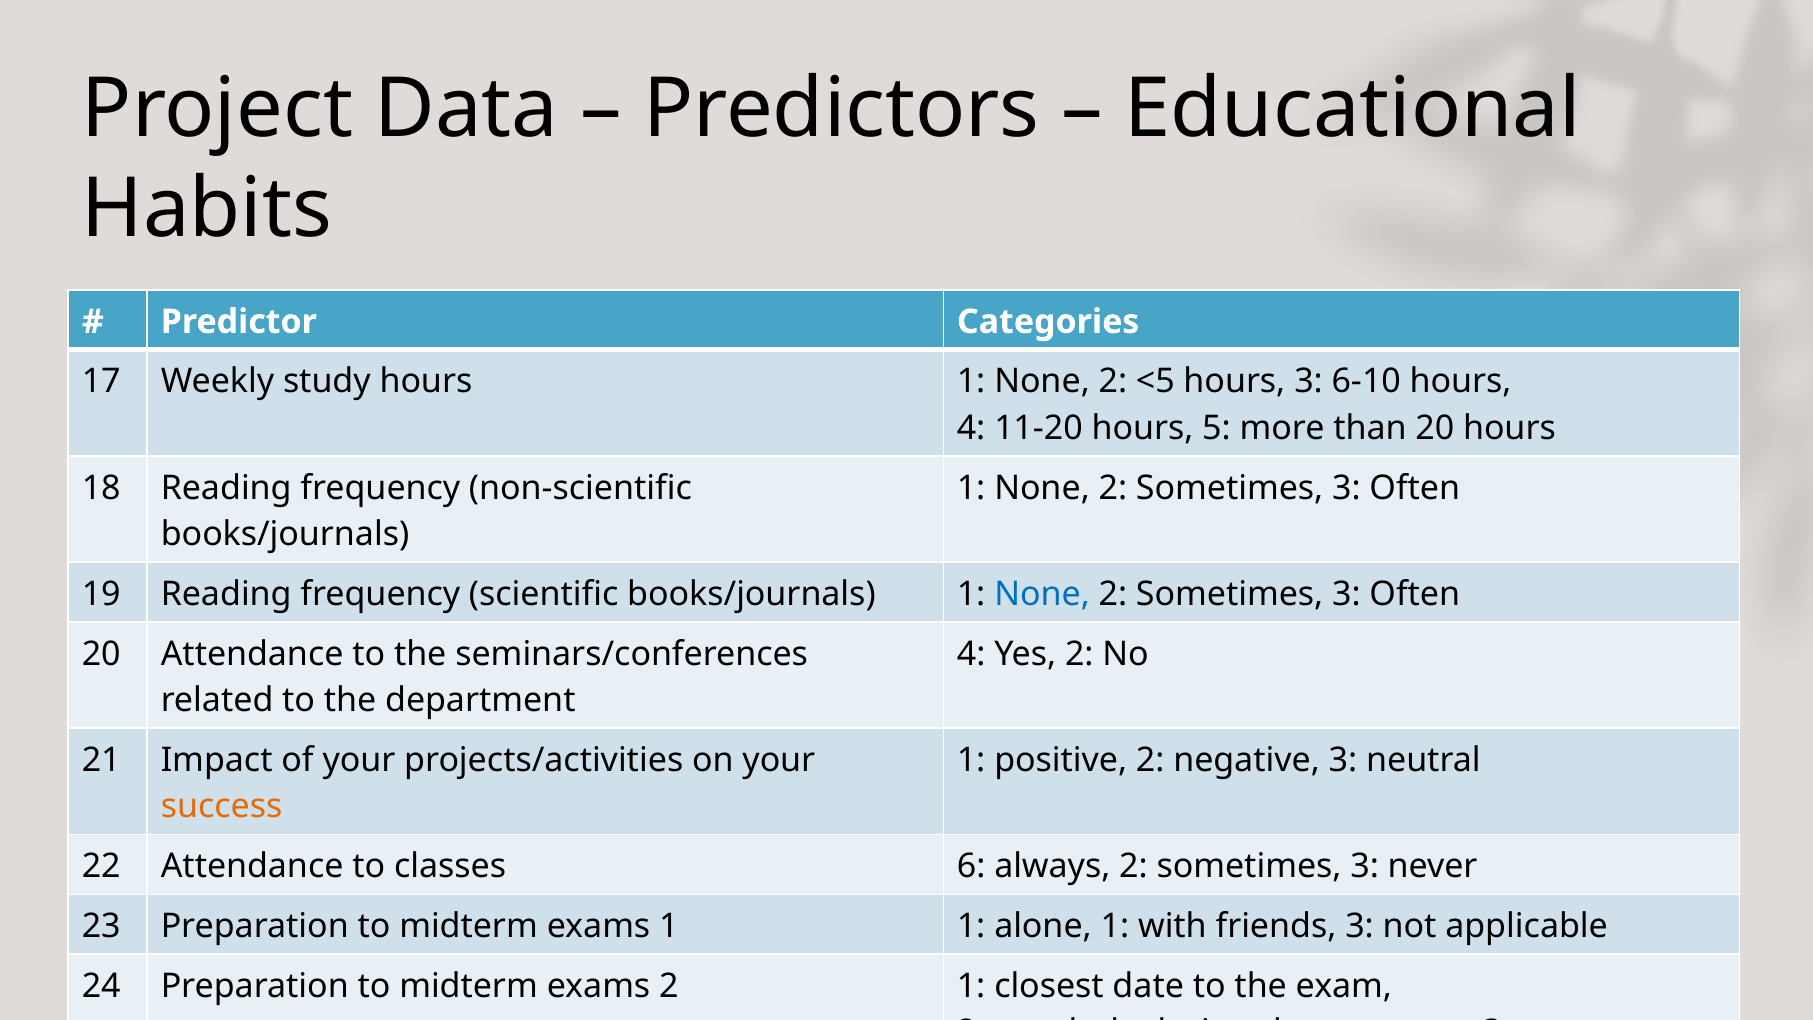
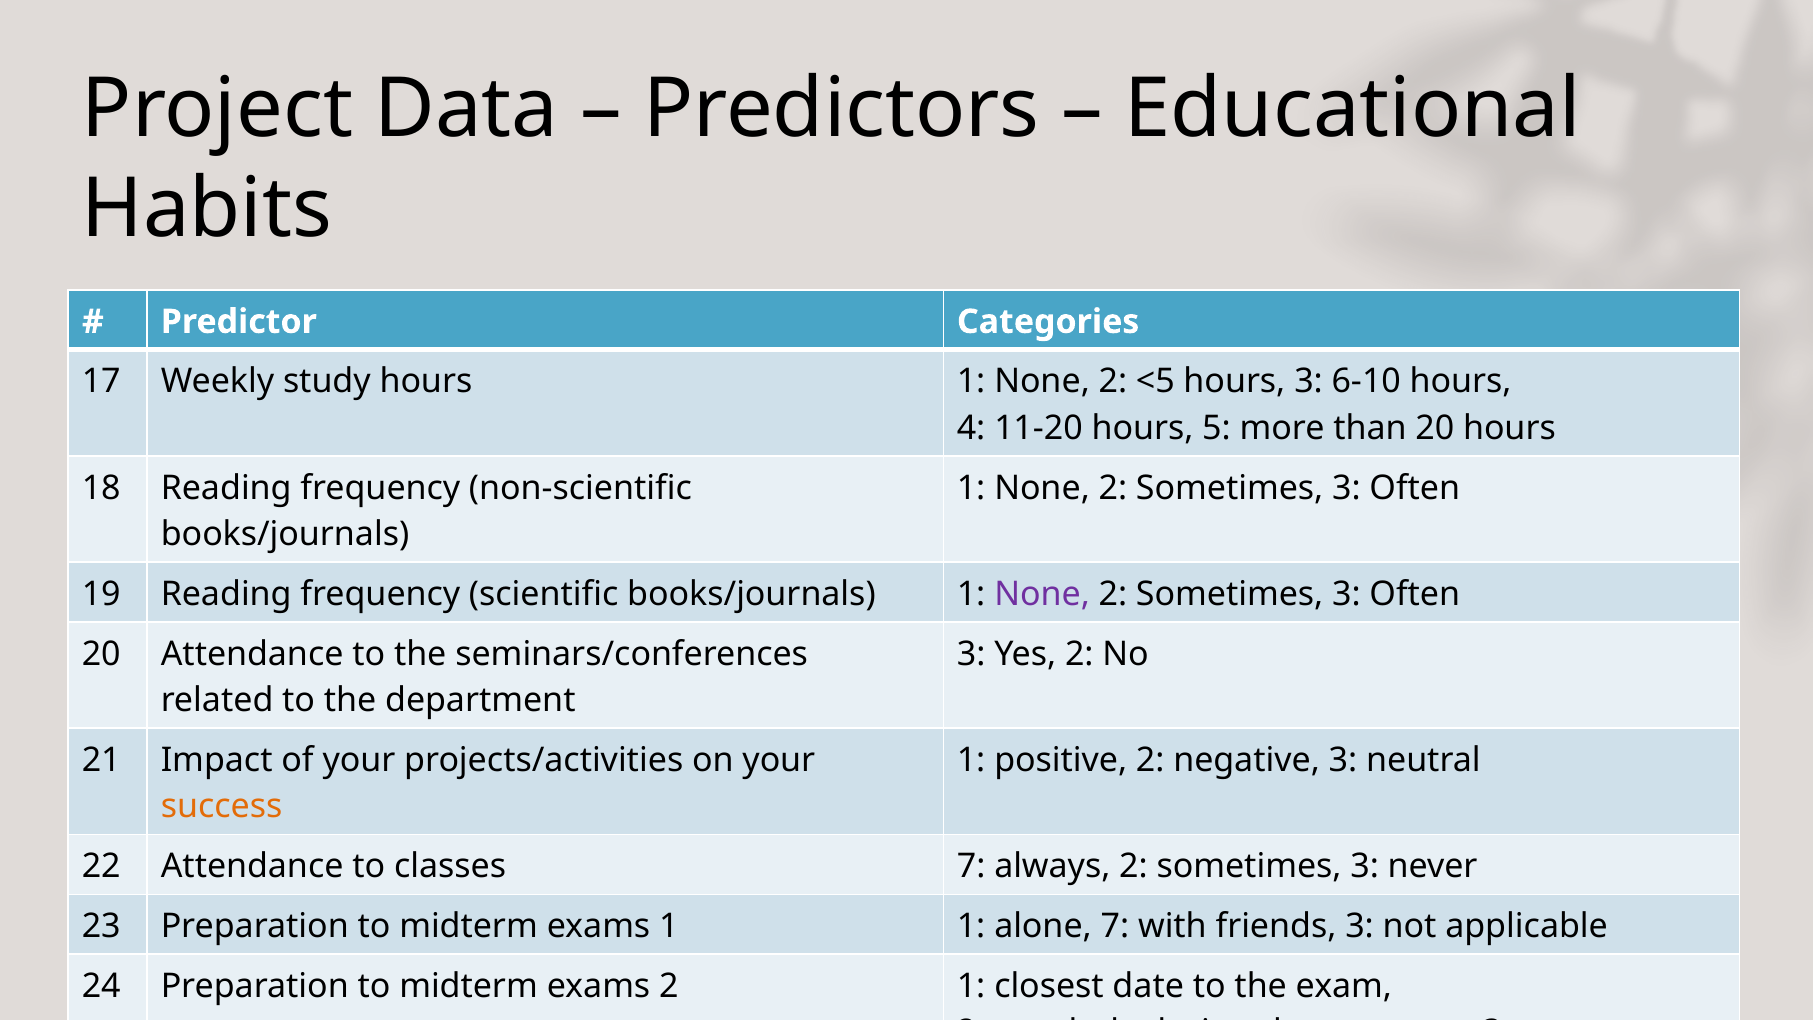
None colour: blue -> purple (1042, 594)
4: 4 -> 3 (971, 654)
classes 6: 6 -> 7 (971, 866)
alone 1: 1 -> 7 (1115, 926)
